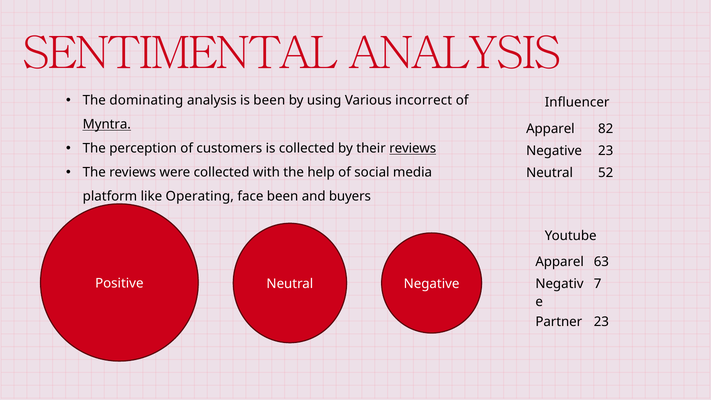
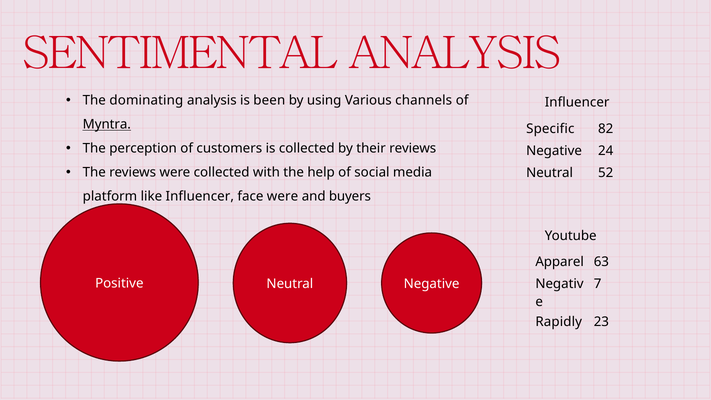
incorrect: incorrect -> channels (424, 100)
Apparel: Apparel -> Specific (550, 129)
reviews underline: present -> none (413, 148)
Negative 23: 23 -> 24 (606, 151)
Operating: Operating -> Influencer (200, 196)
face been: been -> were (283, 196)
Partner: Partner -> Rapidly (559, 322)
